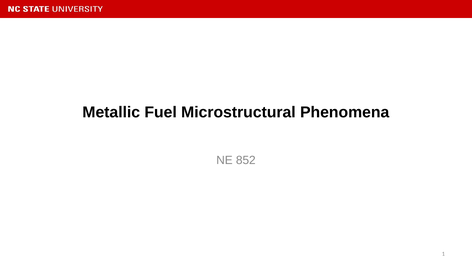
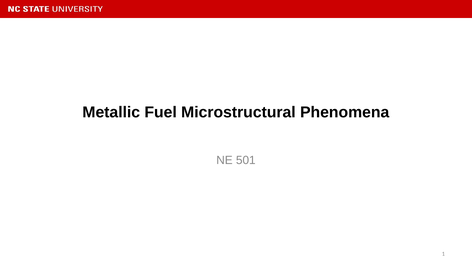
852: 852 -> 501 (246, 160)
